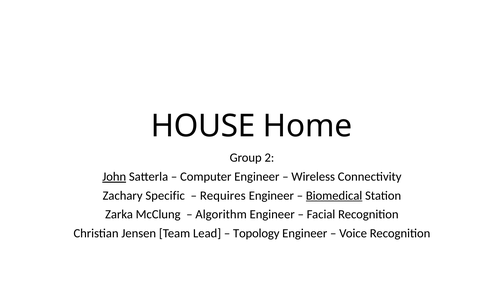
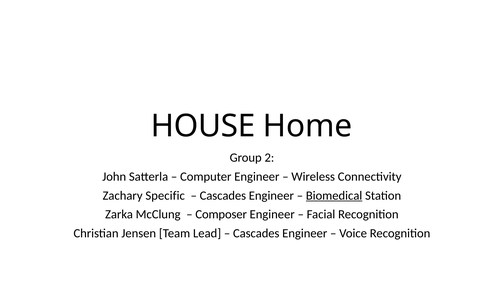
John underline: present -> none (114, 176)
Requires: Requires -> Cascades (223, 195)
Algorithm: Algorithm -> Composer (221, 214)
Topology: Topology -> Cascades (256, 233)
